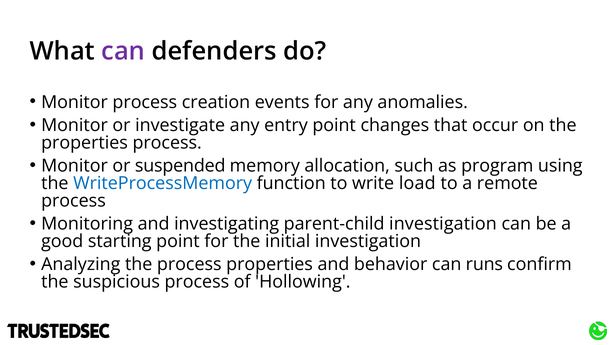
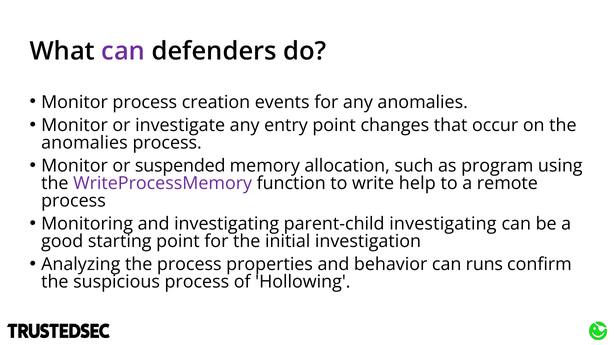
properties: properties -> anomalies (84, 143)
WriteProcessMemory colour: blue -> purple (163, 183)
load: load -> help (417, 183)
parent-child investigation: investigation -> investigating (443, 224)
